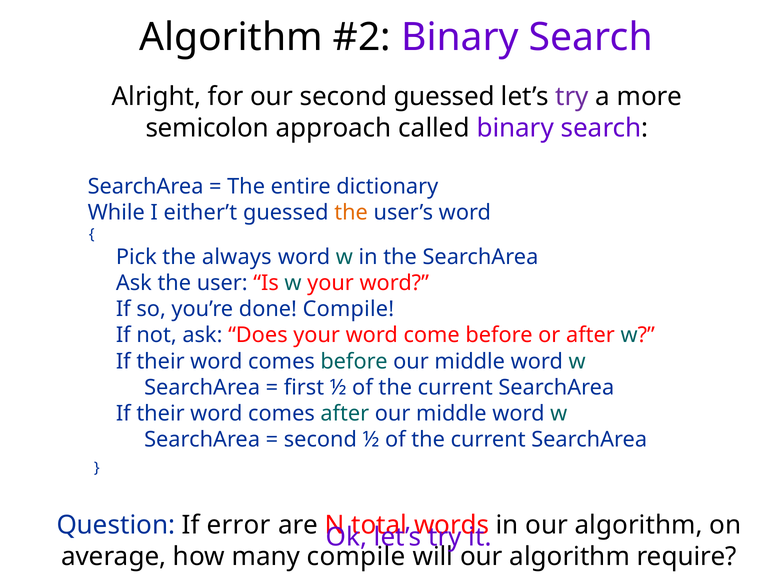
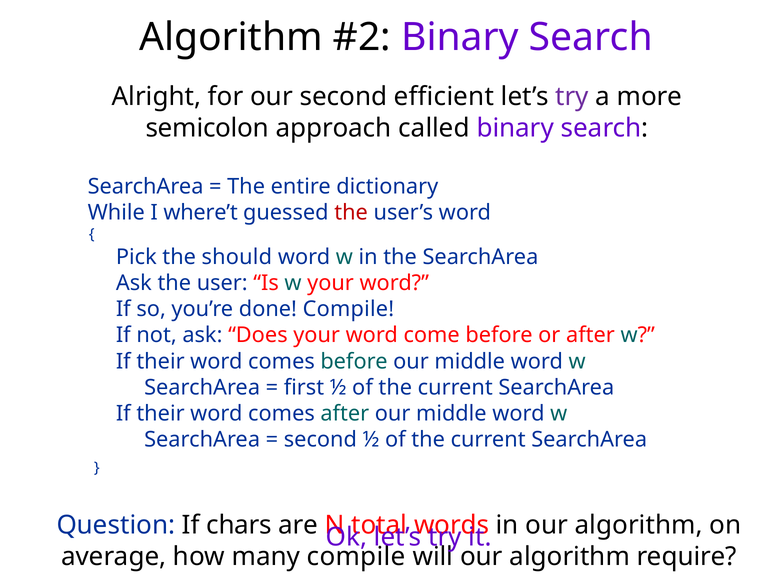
second guessed: guessed -> efficient (444, 97)
either’t: either’t -> where’t (201, 212)
the colour: orange -> red (351, 212)
always: always -> should (237, 257)
error: error -> chars (239, 525)
